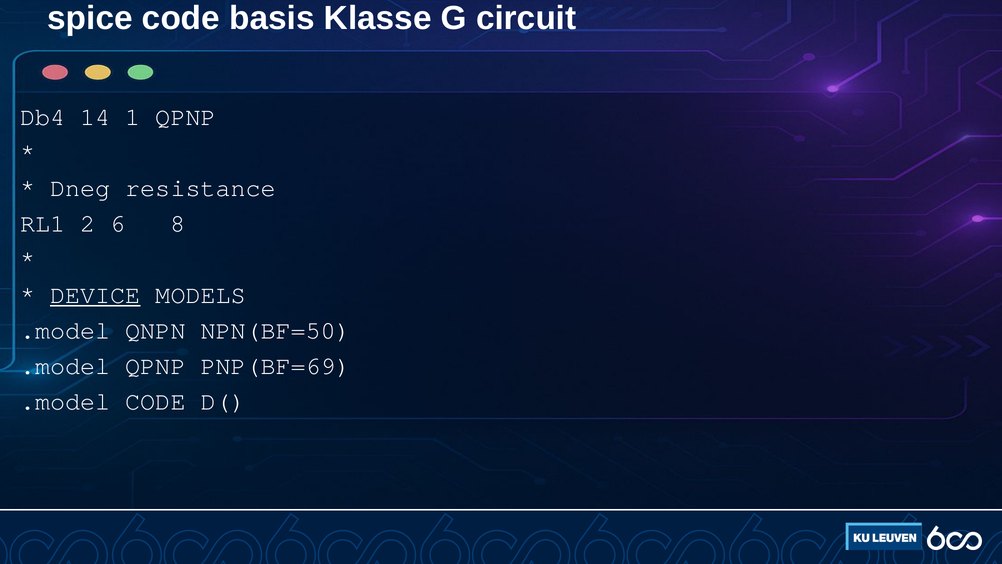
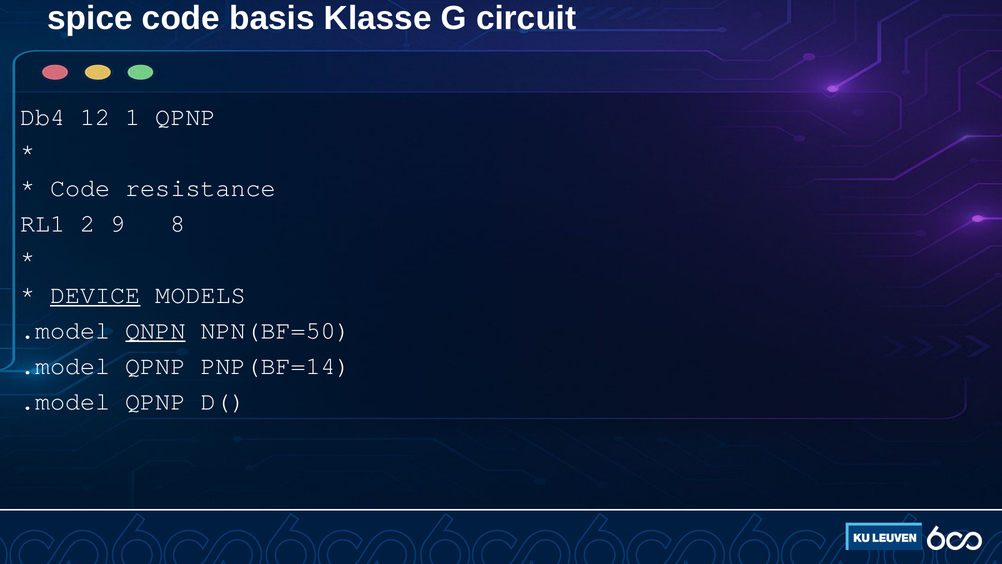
14: 14 -> 12 (95, 117)
Dneg: Dneg -> Code (80, 188)
6: 6 -> 9 (118, 224)
QNPN underline: none -> present (155, 330)
PNP(BF=69: PNP(BF=69 -> PNP(BF=14 (276, 366)
CODE: CODE -> QPNP (155, 401)
